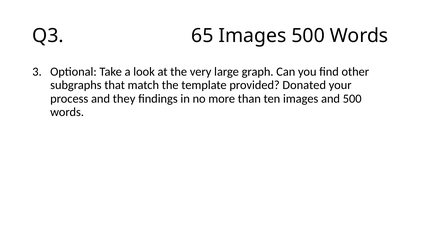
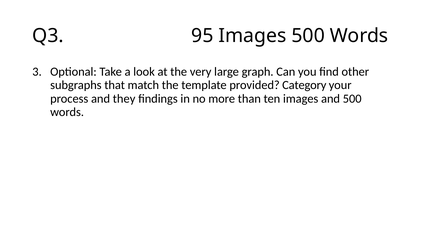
65: 65 -> 95 (202, 36)
Donated: Donated -> Category (304, 85)
